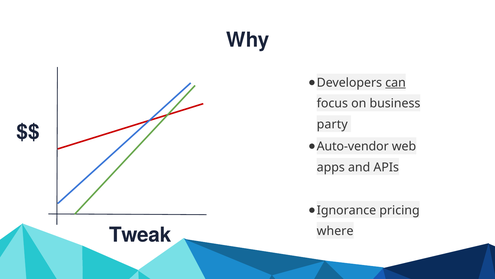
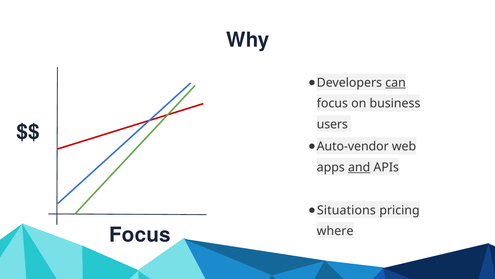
party: party -> users (332, 124)
and underline: none -> present (359, 167)
Ignorance: Ignorance -> Situations (346, 210)
Tweak: Tweak -> Focus (140, 235)
